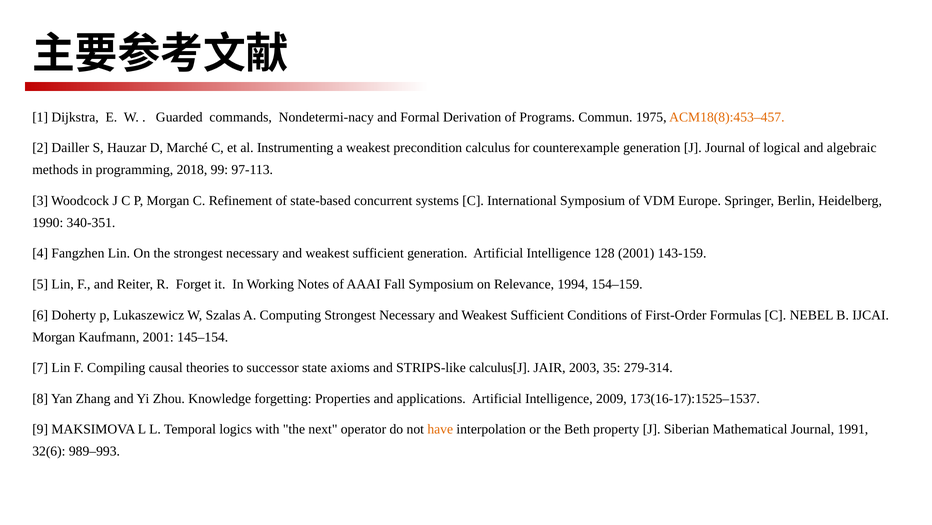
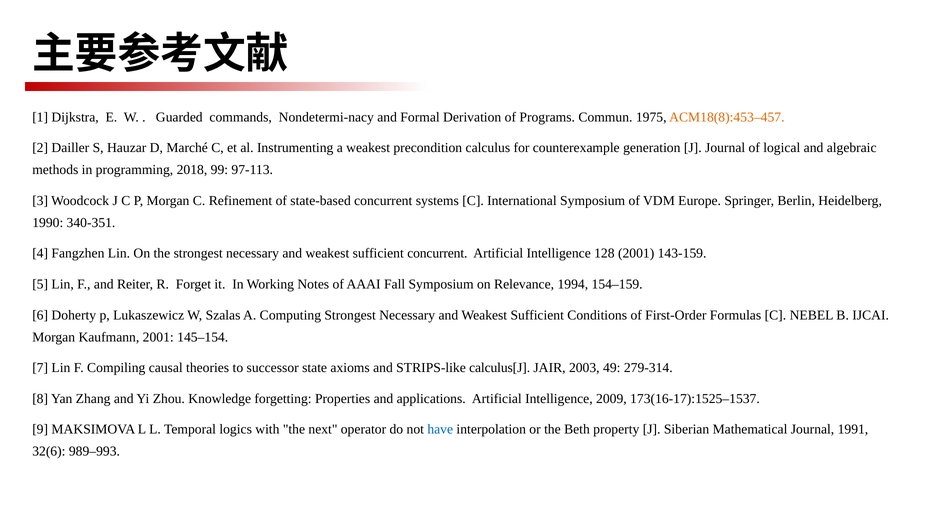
sufficient generation: generation -> concurrent (437, 253)
35: 35 -> 49 (612, 367)
have colour: orange -> blue (440, 429)
